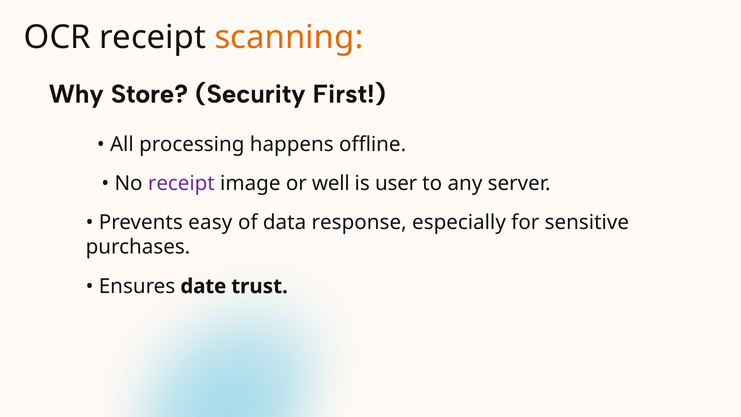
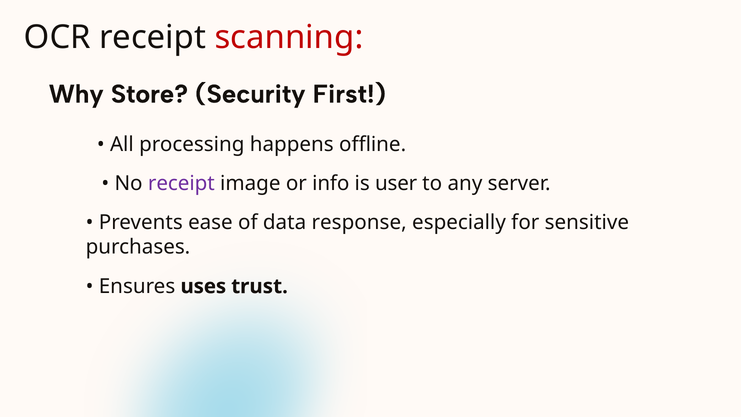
scanning colour: orange -> red (289, 37)
well: well -> info (331, 183)
easy: easy -> ease (210, 222)
date: date -> uses (203, 286)
